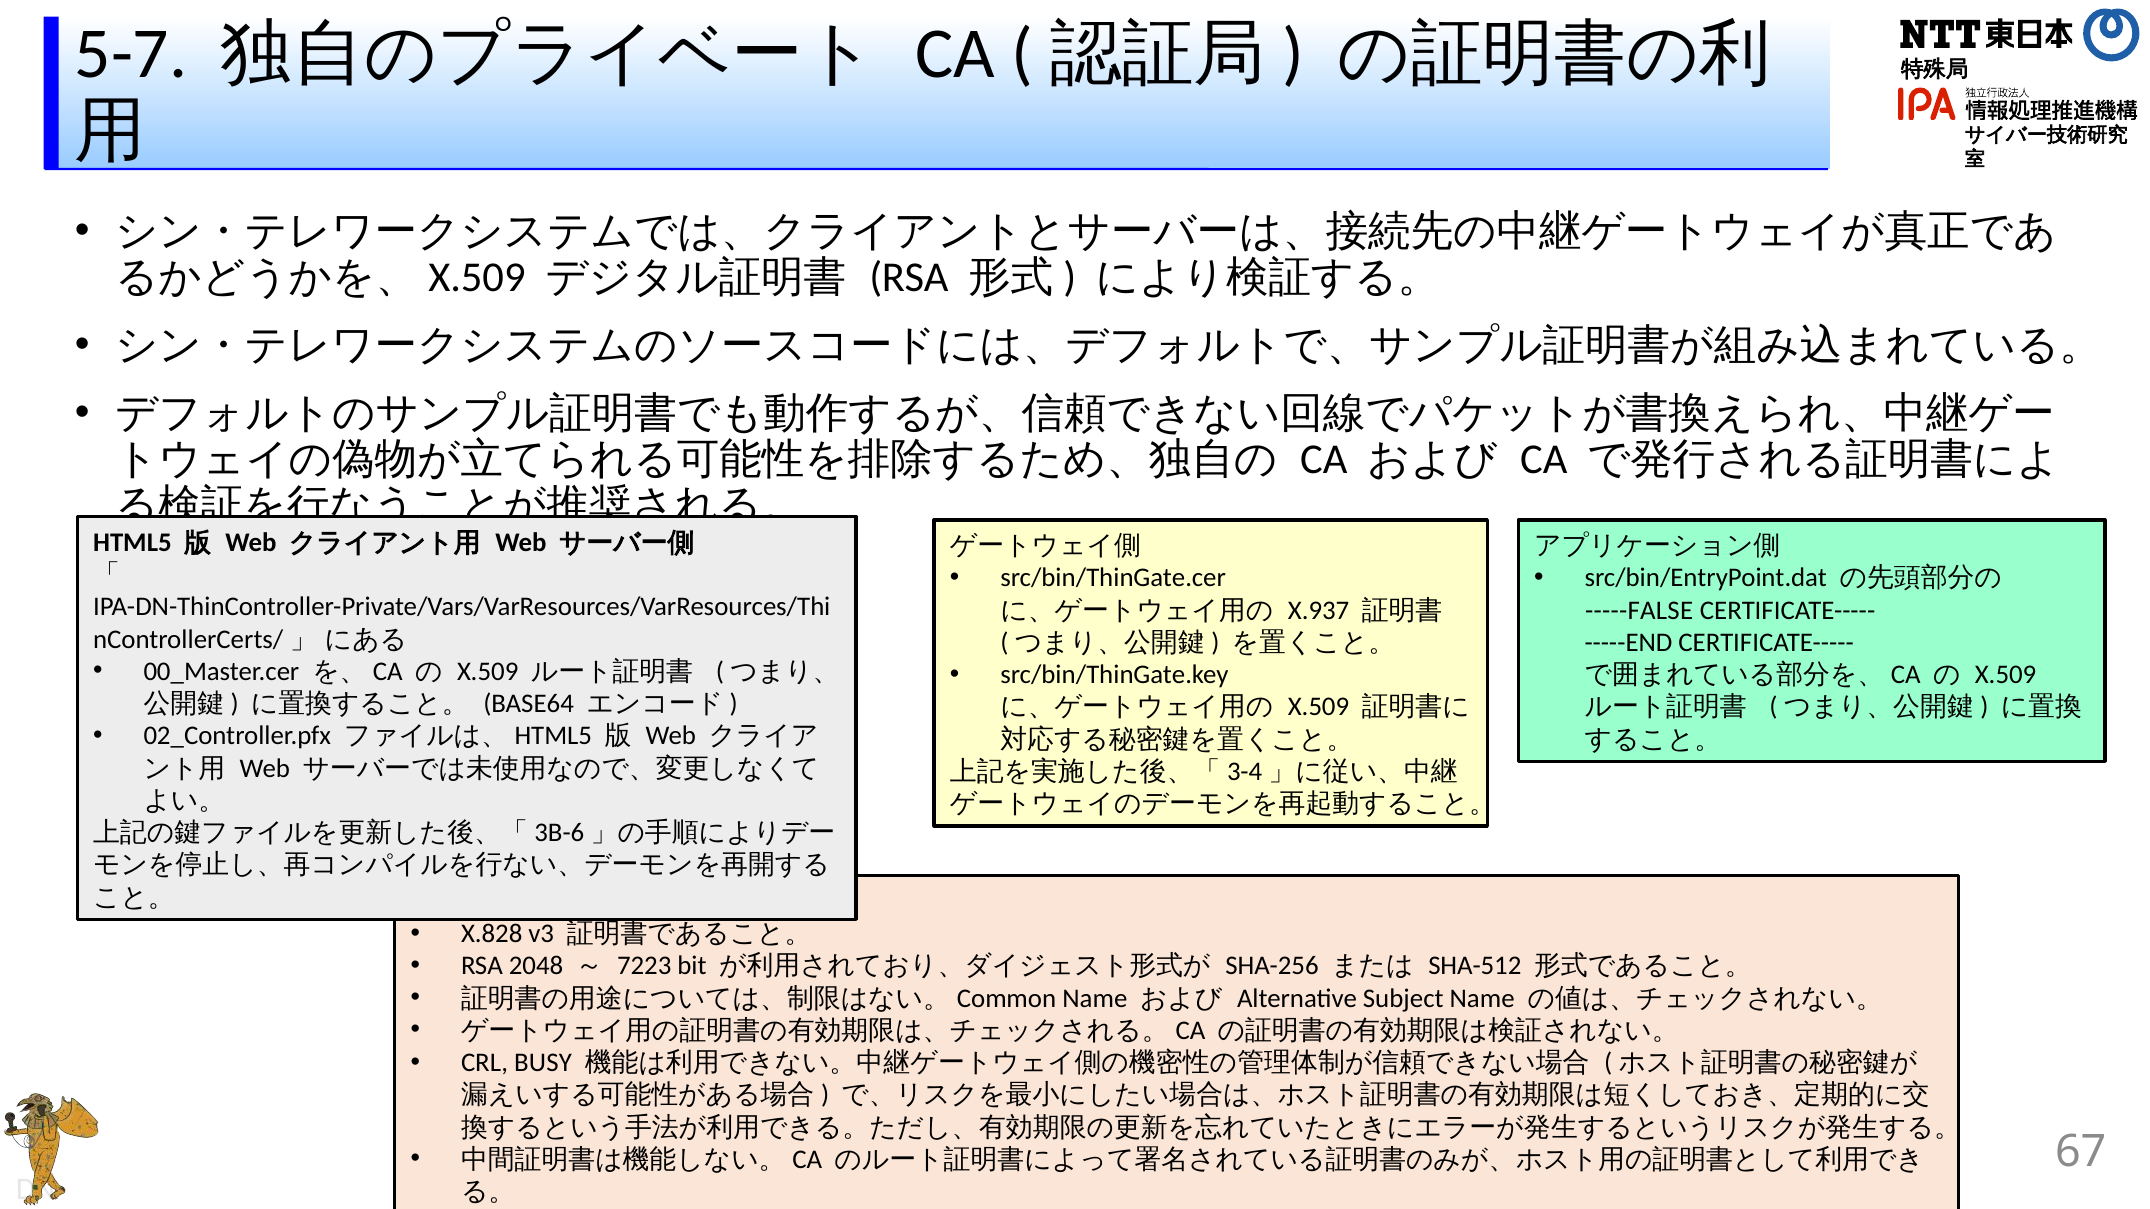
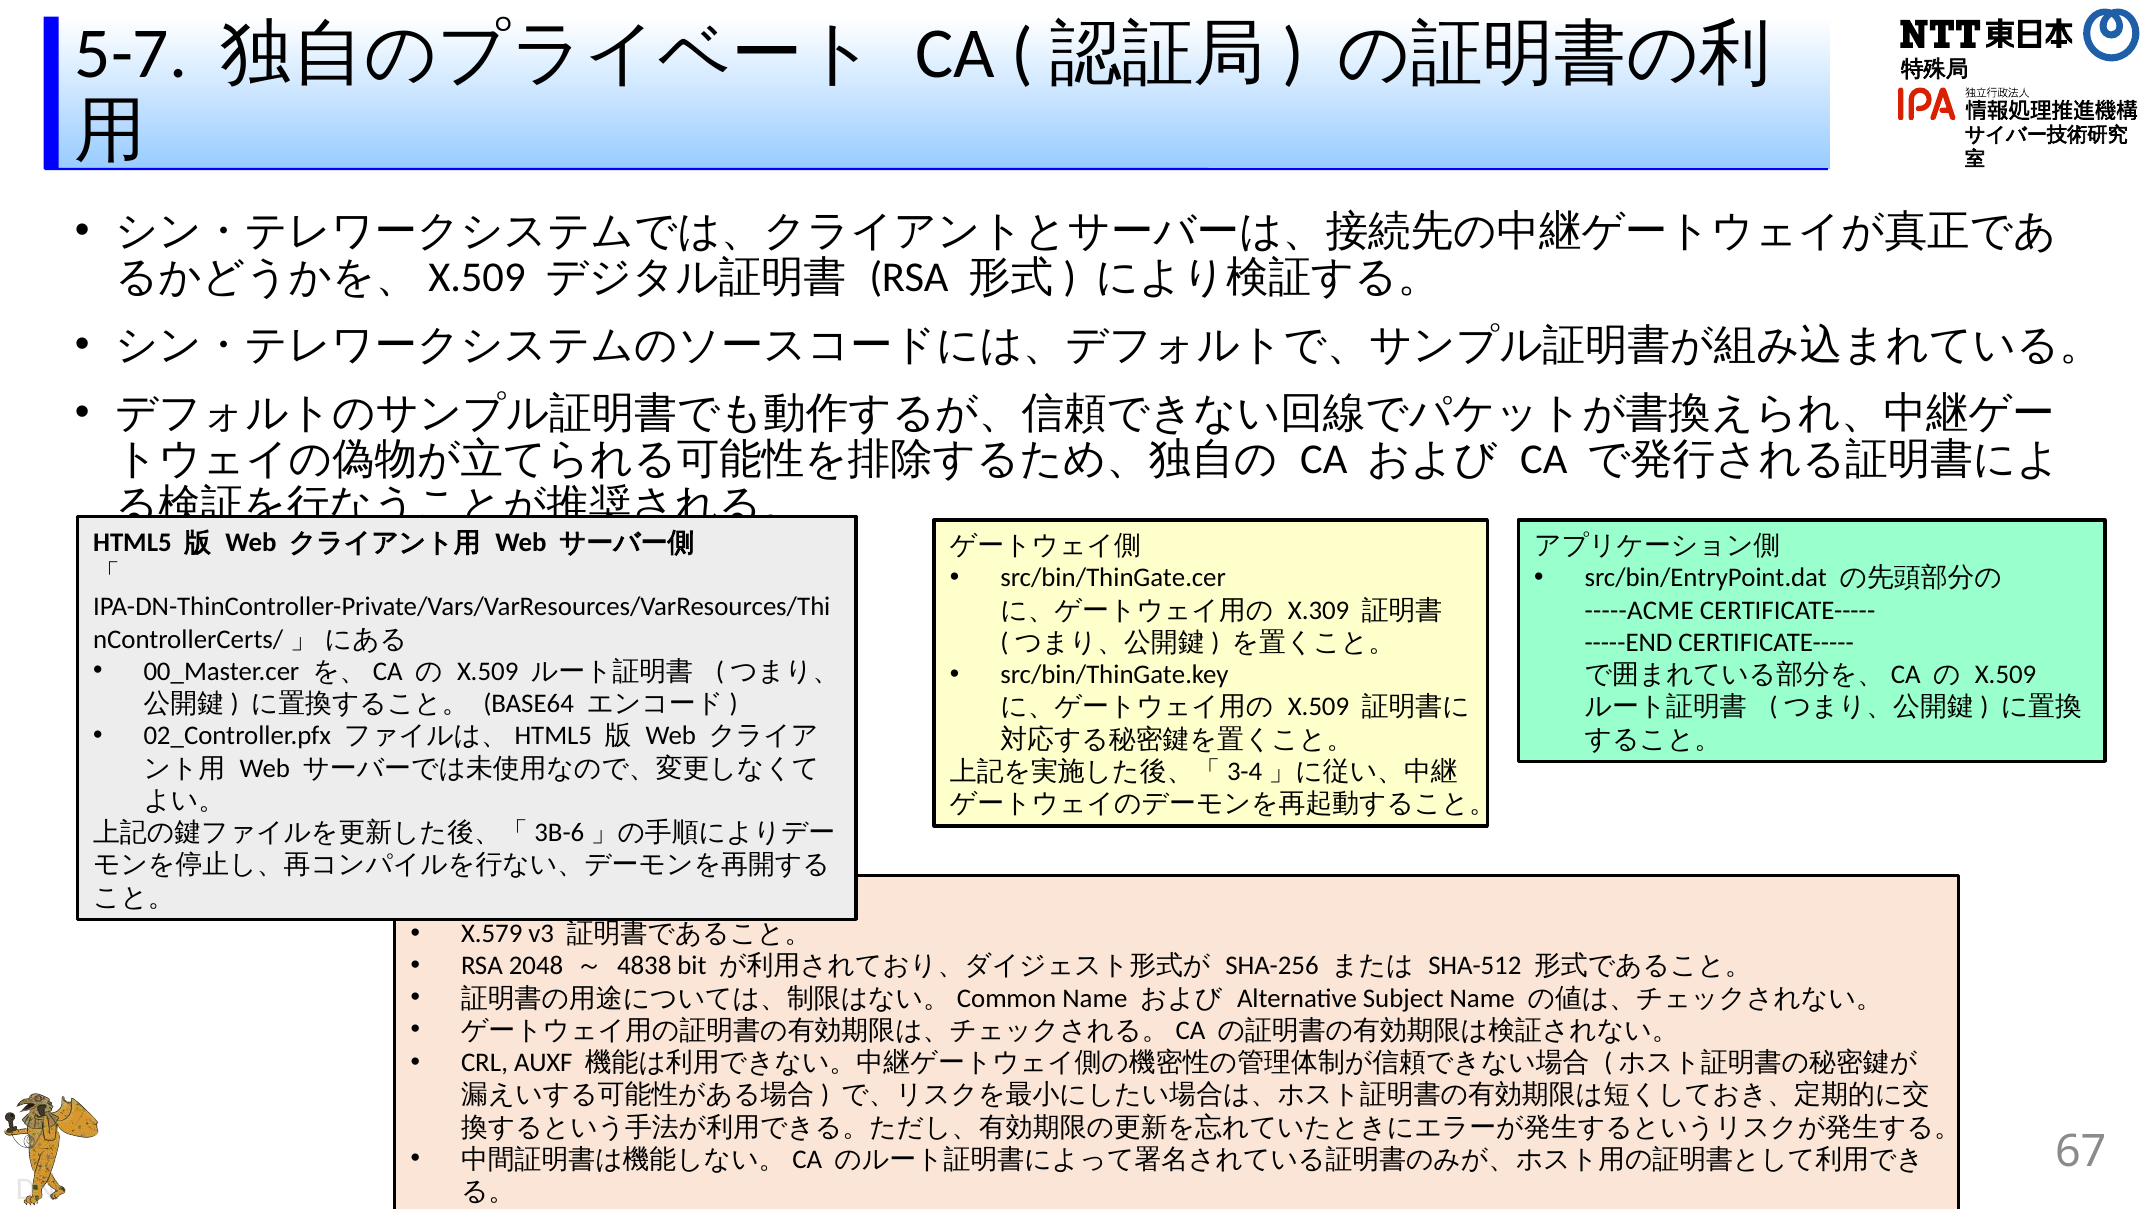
-----FALSE: -----FALSE -> -----ACME (1639, 610)
X.937: X.937 -> X.309 (1319, 610)
X.828: X.828 -> X.579 (492, 934)
7223: 7223 -> 4838 (644, 966)
BUSY: BUSY -> AUXF (543, 1063)
